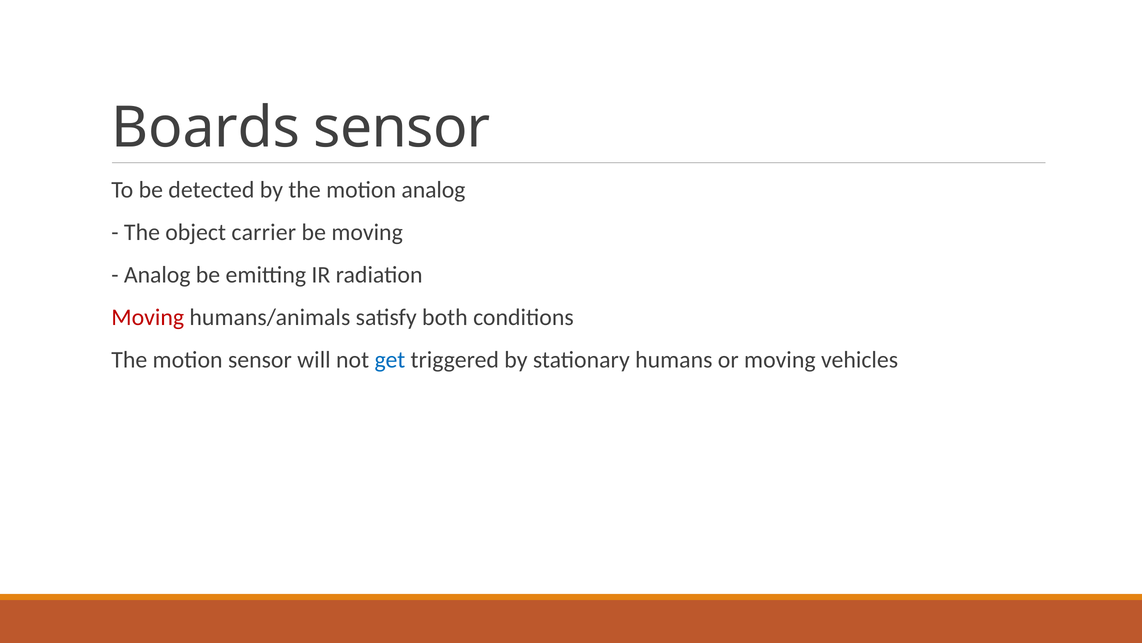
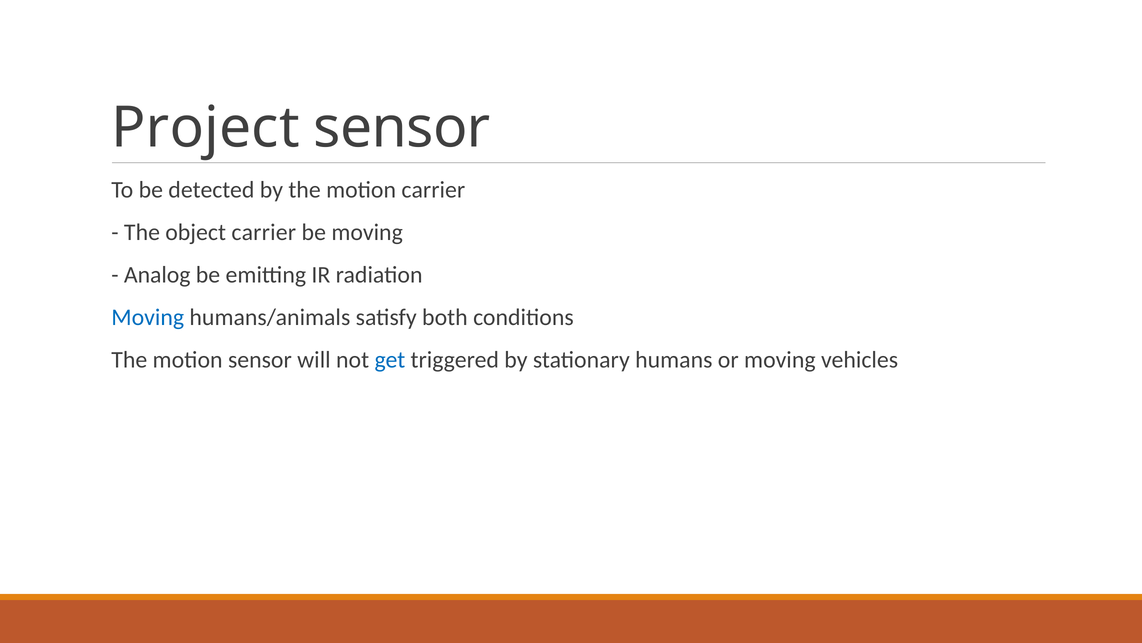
Boards: Boards -> Project (205, 128)
motion analog: analog -> carrier (433, 190)
Moving colour: red -> blue (148, 317)
